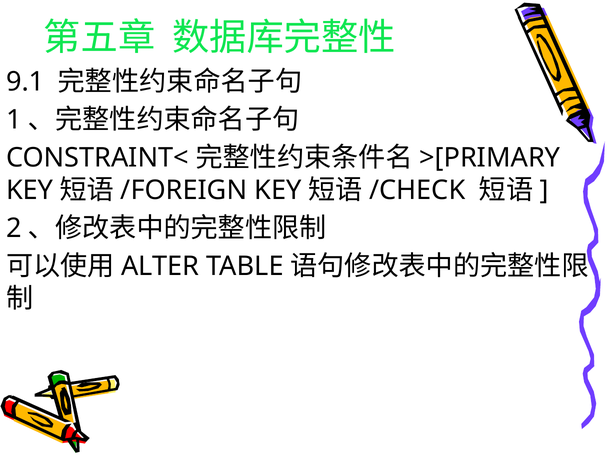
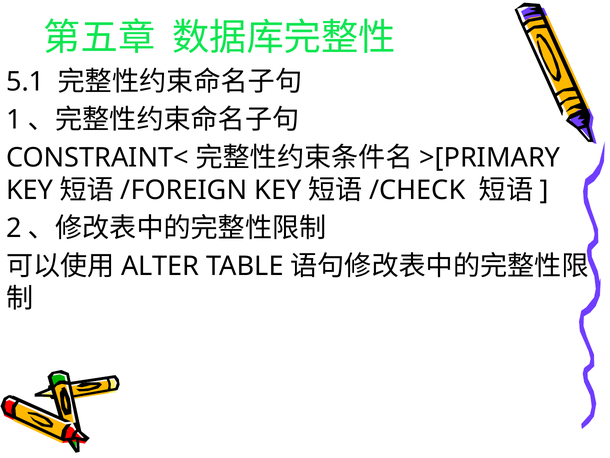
9.1: 9.1 -> 5.1 (25, 82)
